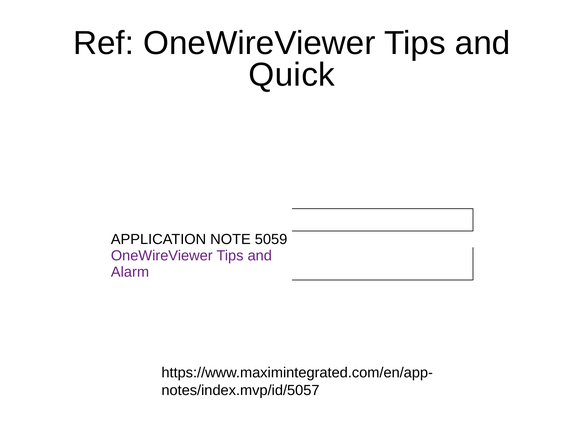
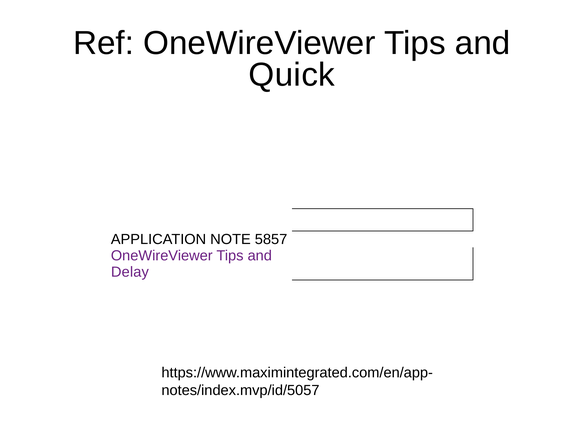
5059: 5059 -> 5857 (271, 239)
Alarm: Alarm -> Delay (130, 272)
